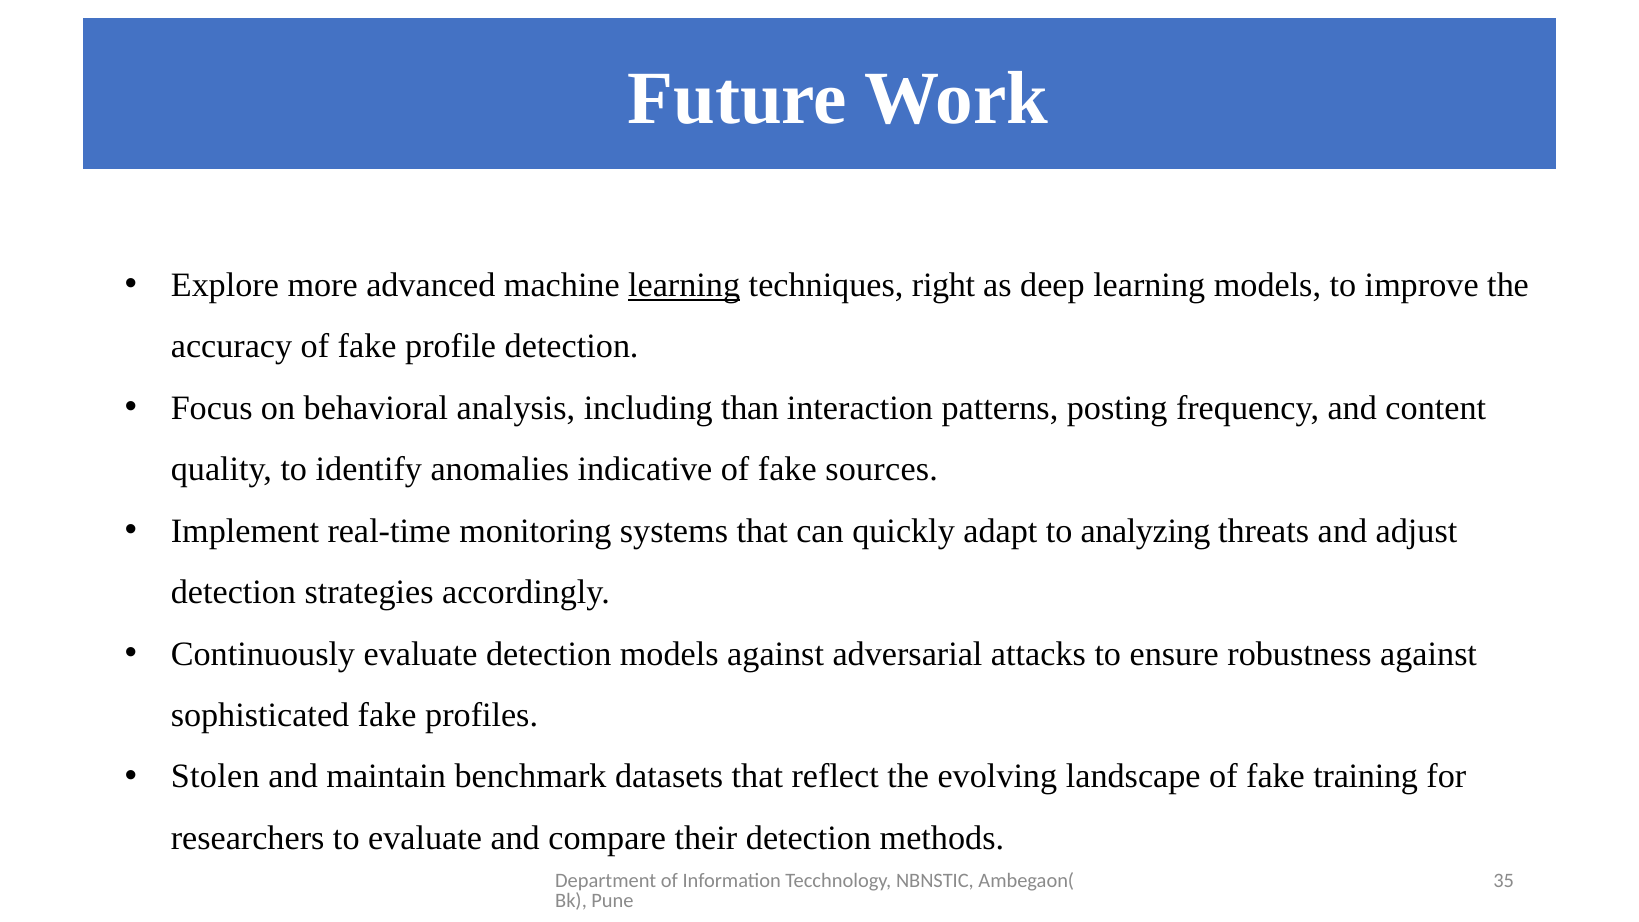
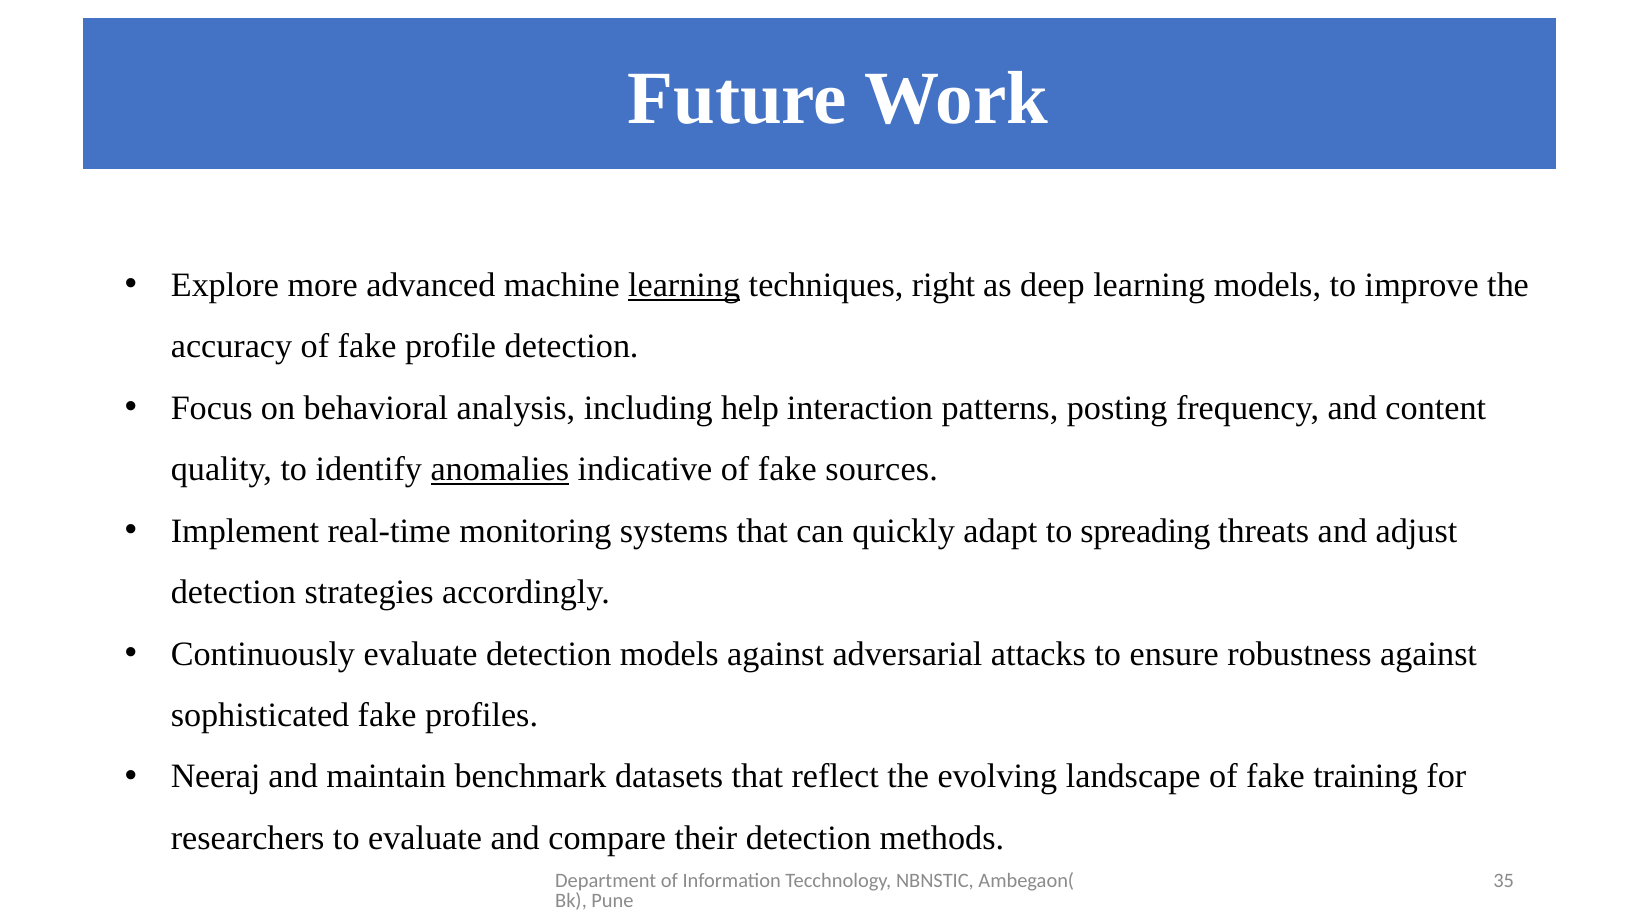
than: than -> help (750, 408)
anomalies underline: none -> present (500, 469)
analyzing: analyzing -> spreading (1145, 531)
Stolen: Stolen -> Neeraj (216, 777)
